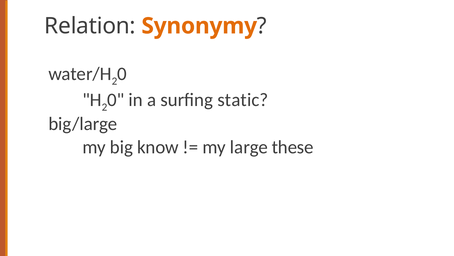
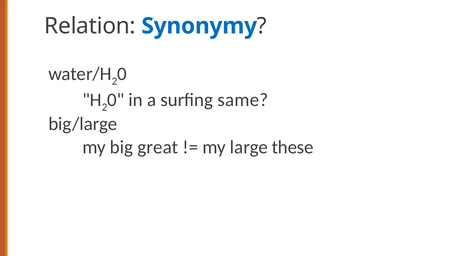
Synonymy colour: orange -> blue (199, 26)
static: static -> same (243, 100)
know: know -> great (158, 147)
